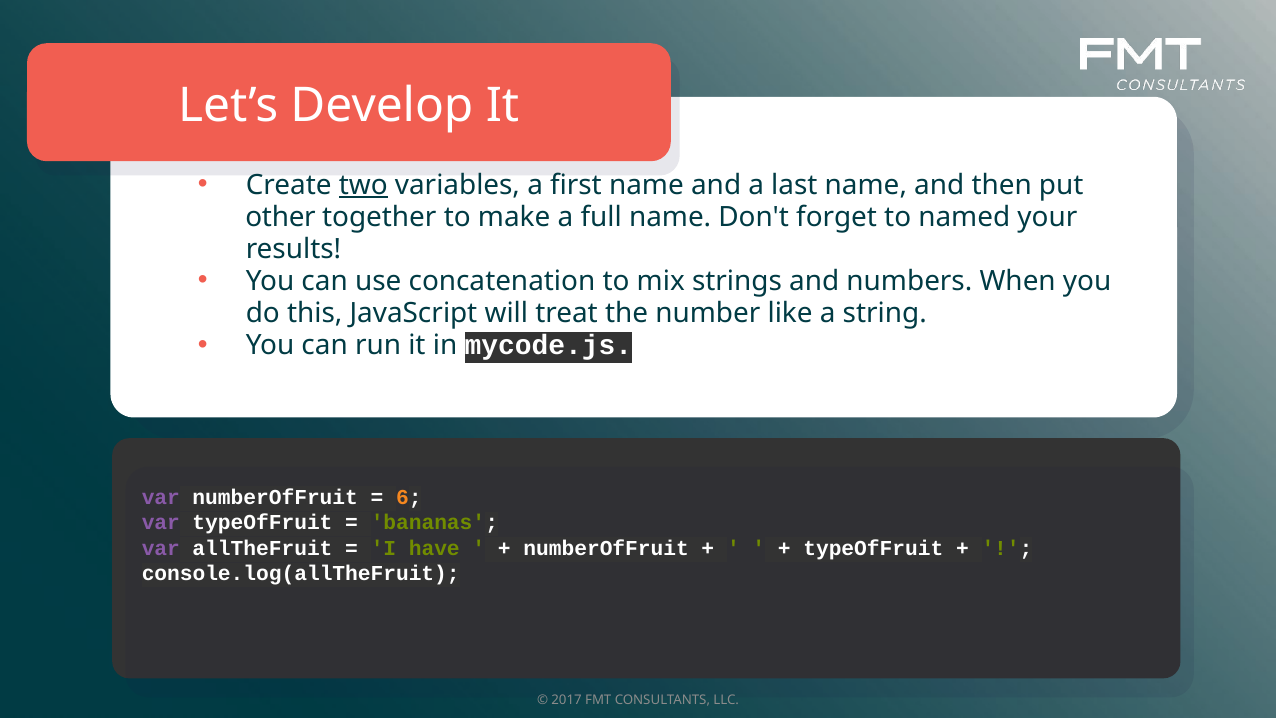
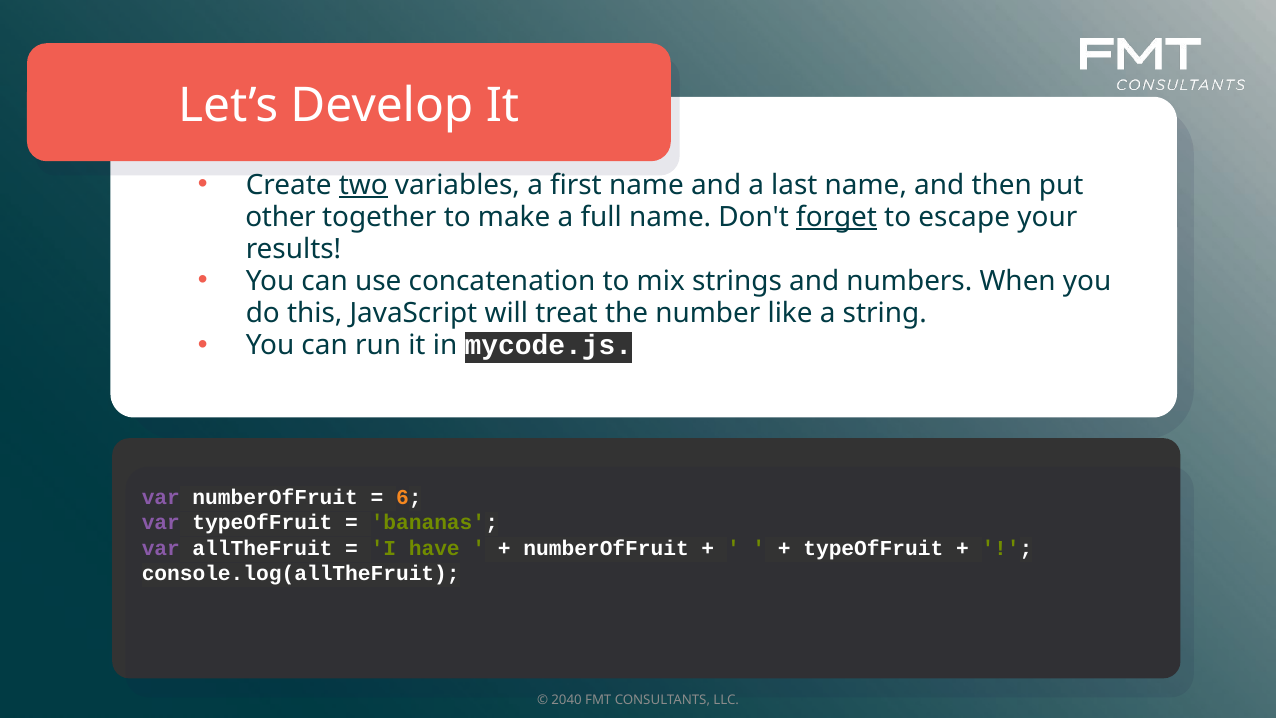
forget underline: none -> present (837, 217)
named: named -> escape (964, 217)
2017: 2017 -> 2040 (567, 700)
